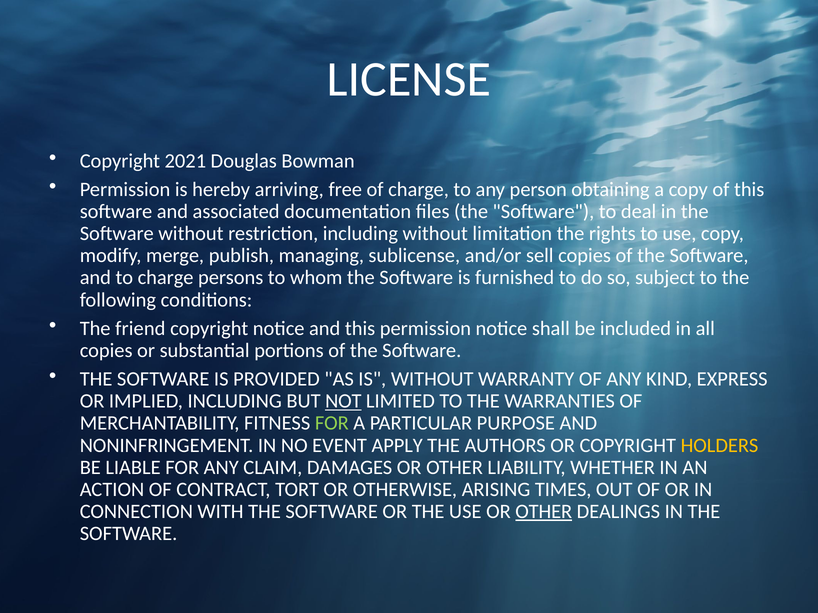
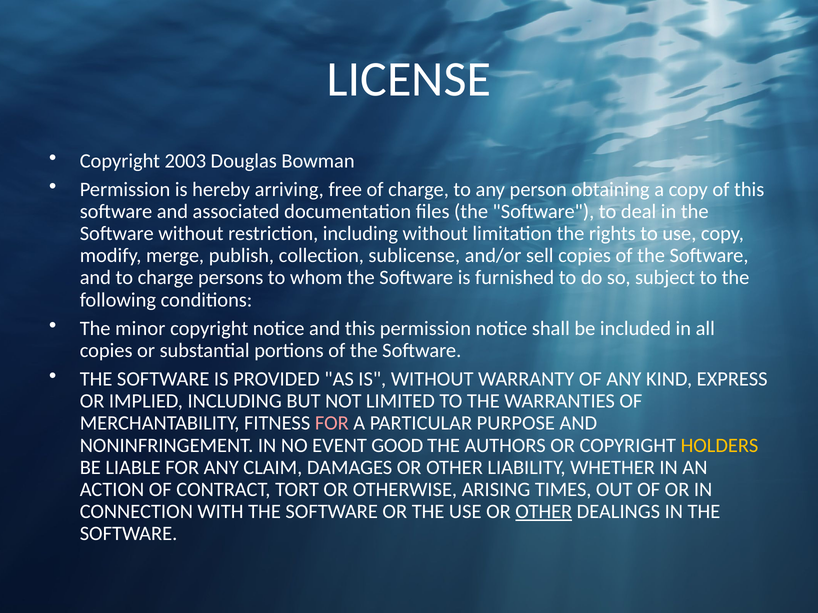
2021: 2021 -> 2003 (185, 161)
managing: managing -> collection (321, 256)
friend: friend -> minor (140, 329)
NOT underline: present -> none (343, 401)
FOR colour: light green -> pink (332, 424)
APPLY: APPLY -> GOOD (397, 446)
